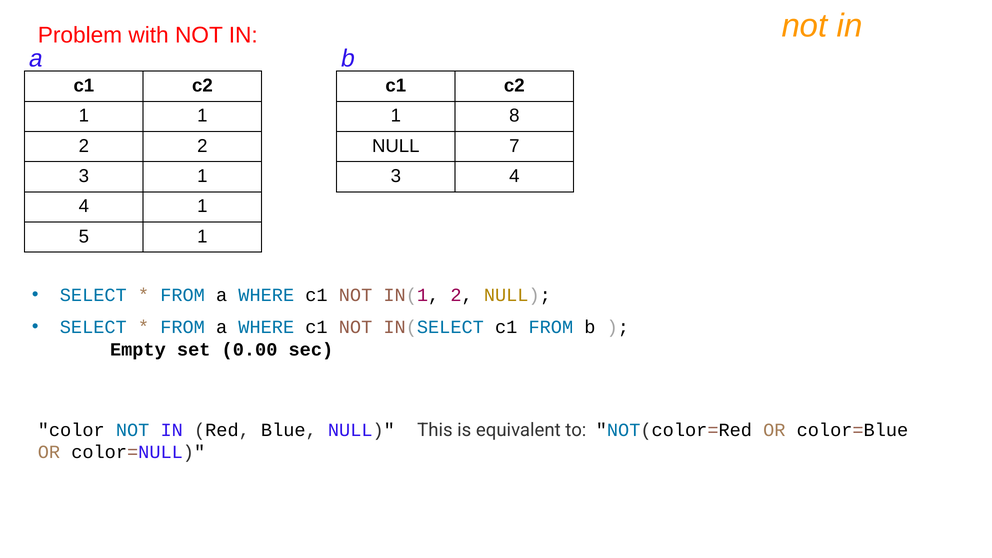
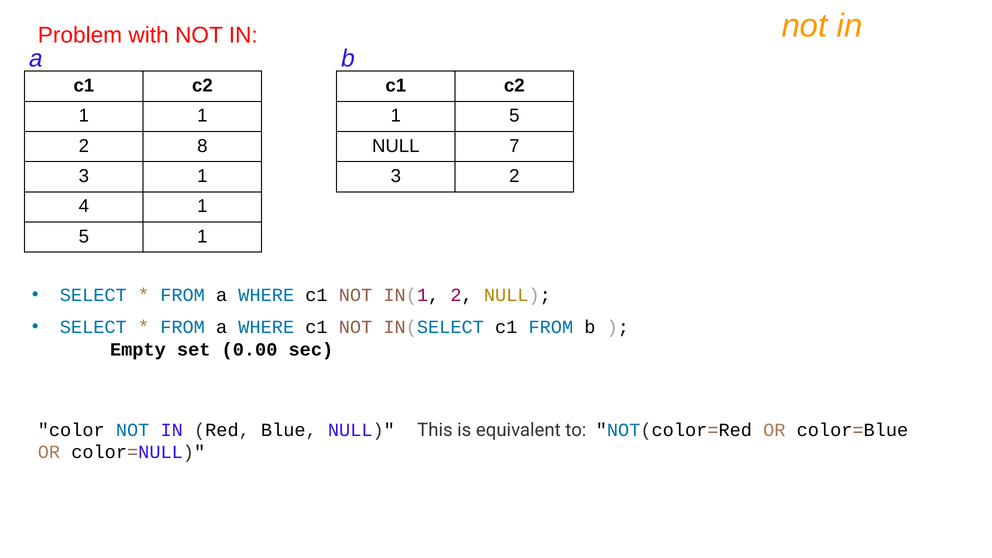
8: 8 -> 5 (514, 116)
2 2: 2 -> 8 (202, 146)
3 4: 4 -> 2 (514, 176)
